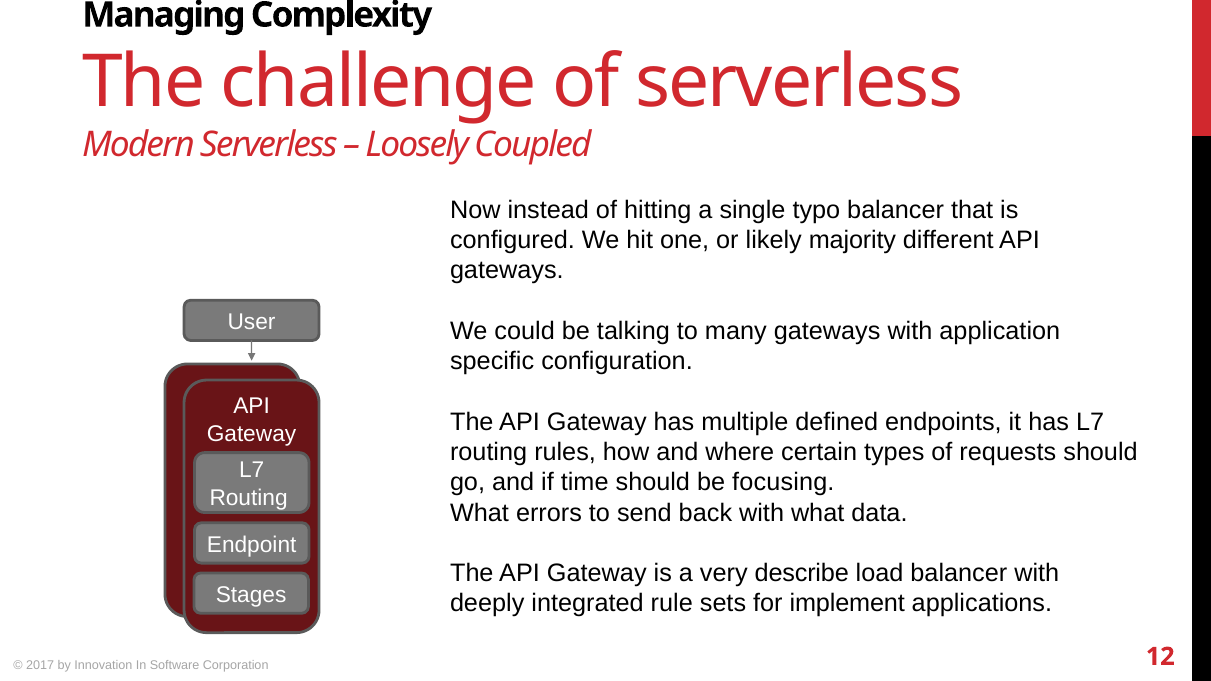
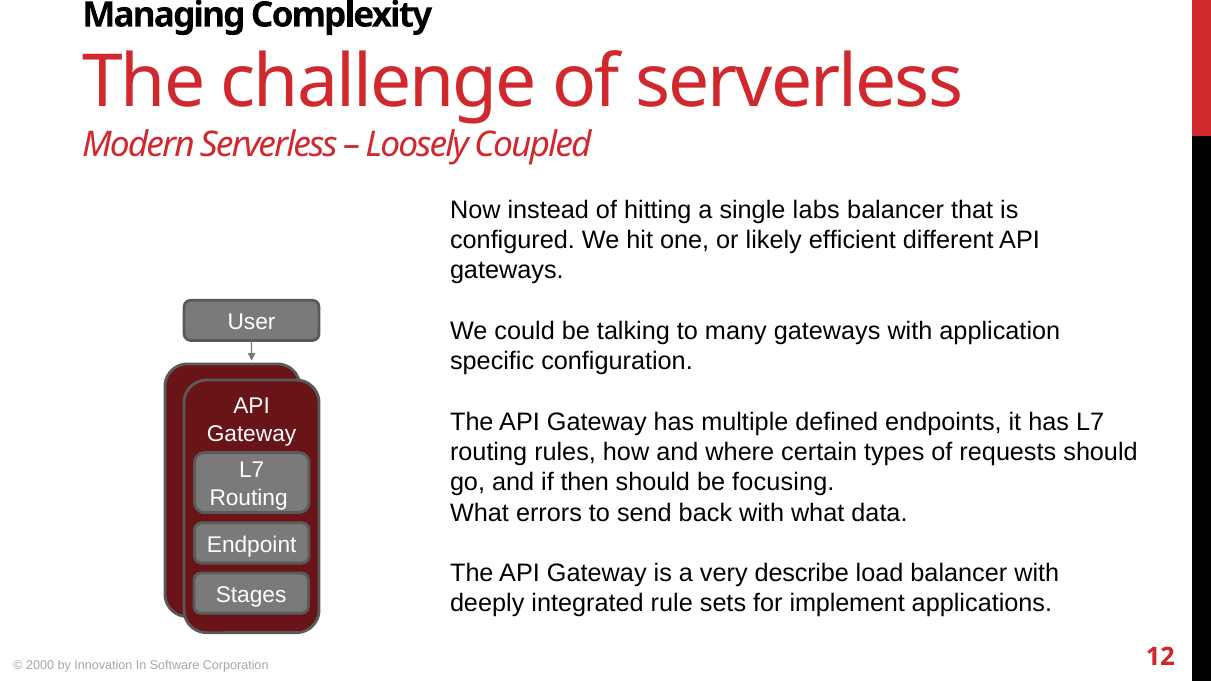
typo: typo -> labs (816, 210)
majority: majority -> efficient (852, 240)
time: time -> then (585, 483)
2017: 2017 -> 2000 (40, 666)
